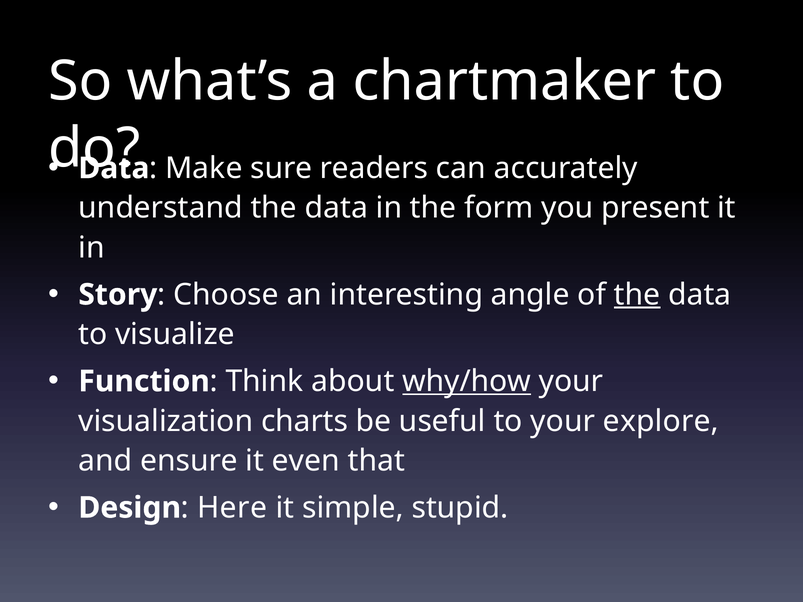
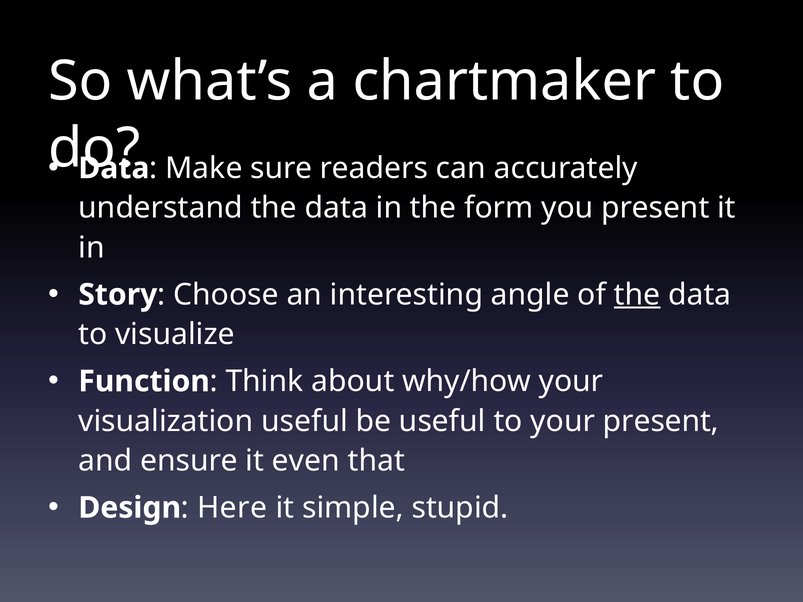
why/how underline: present -> none (467, 381)
visualization charts: charts -> useful (304, 421)
your explore: explore -> present (661, 421)
